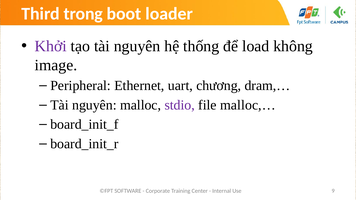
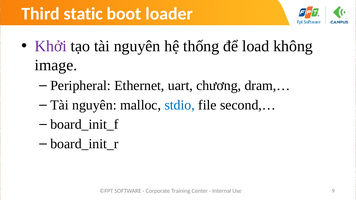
trong: trong -> static (83, 14)
stdio colour: purple -> blue (180, 105)
malloc,…: malloc,… -> second,… (248, 105)
